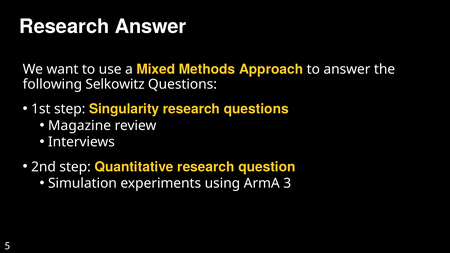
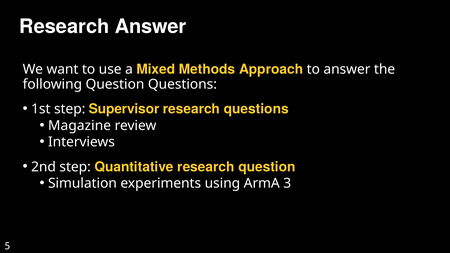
following Selkowitz: Selkowitz -> Question (115, 84)
Singularity: Singularity -> Supervisor (124, 109)
